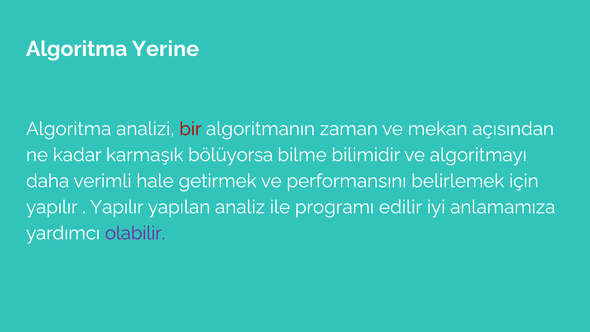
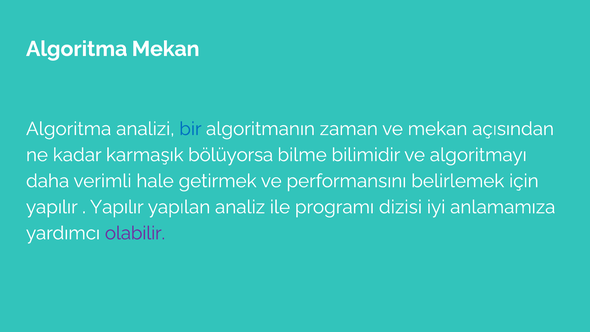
Algoritma Yerine: Yerine -> Mekan (166, 49)
bir colour: red -> blue (190, 129)
edilir: edilir -> dizisi (400, 207)
